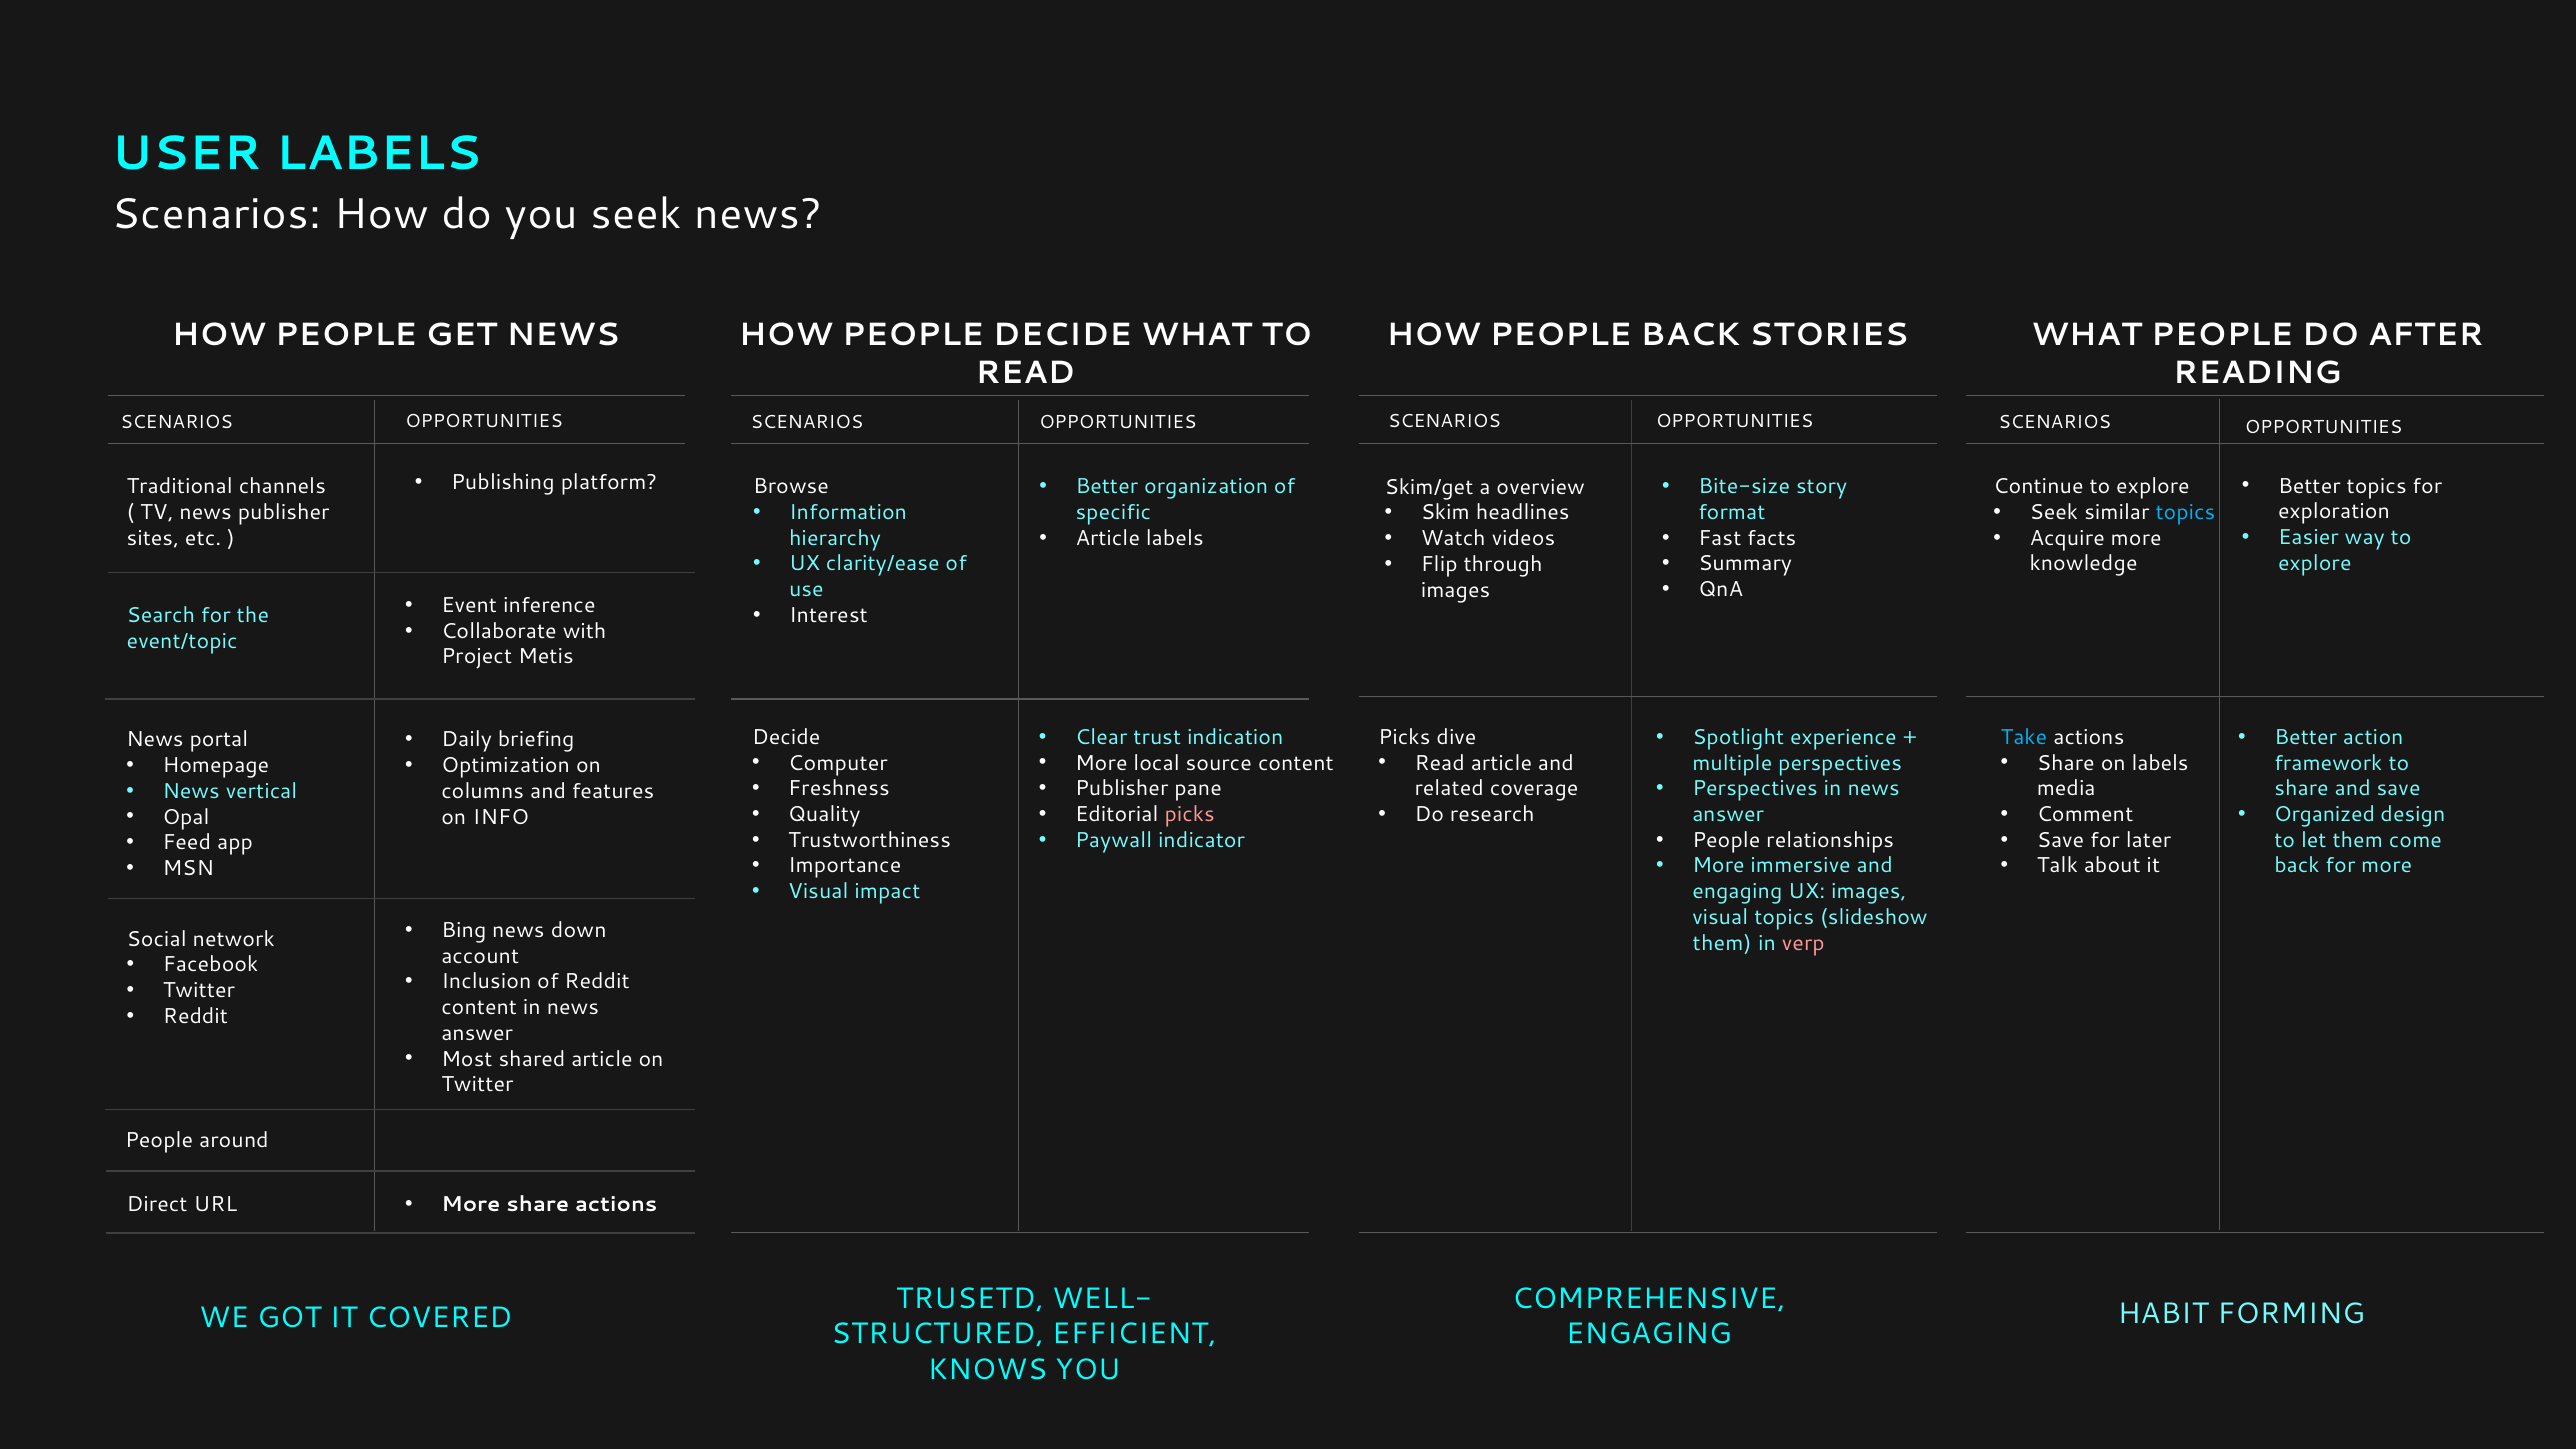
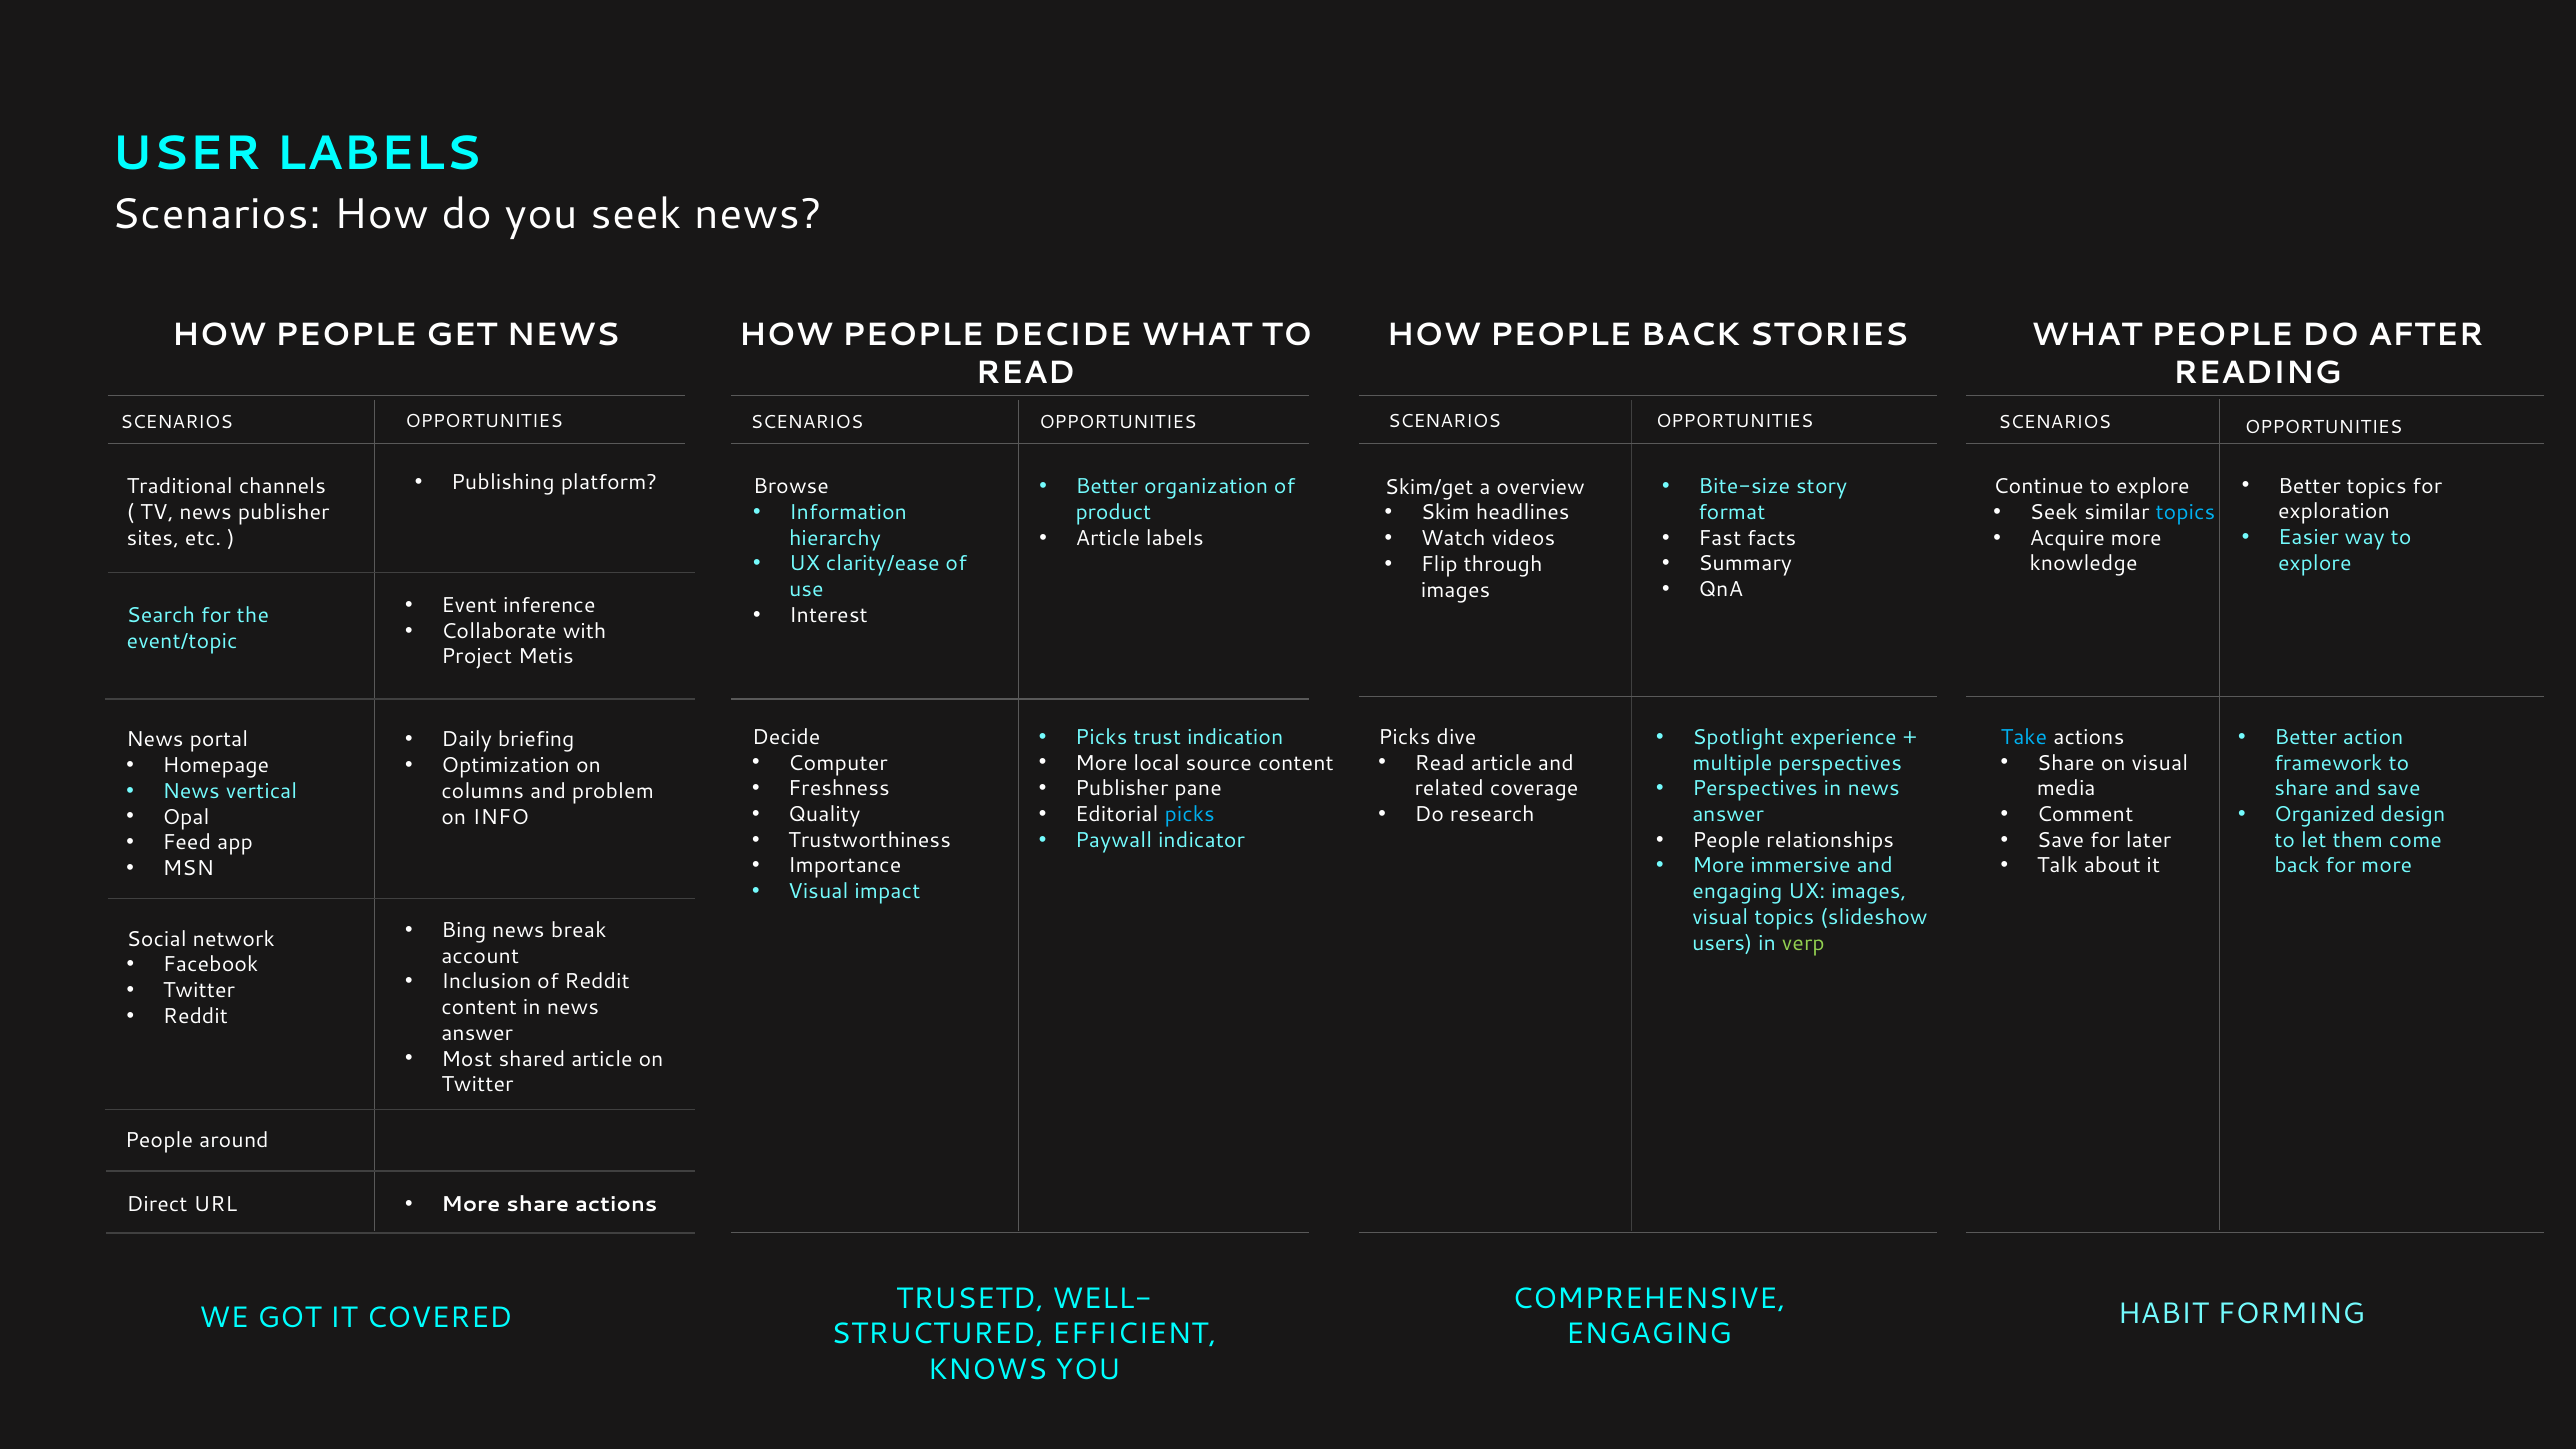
specific: specific -> product (1113, 512)
Clear: Clear -> Picks (1101, 737)
on labels: labels -> visual (2160, 763)
features: features -> problem (613, 791)
picks colour: pink -> light blue (1190, 814)
down: down -> break (579, 930)
them: them -> users (1722, 943)
verp colour: pink -> light green (1803, 943)
